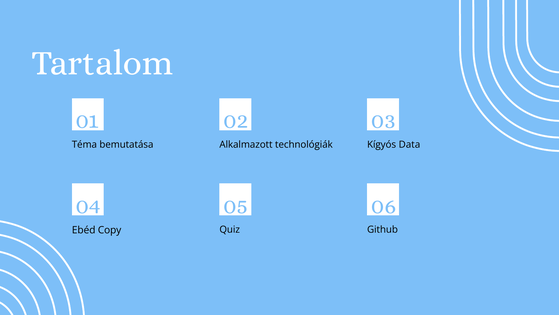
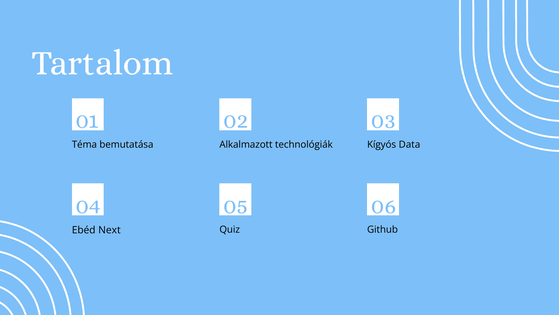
Copy: Copy -> Next (109, 230)
